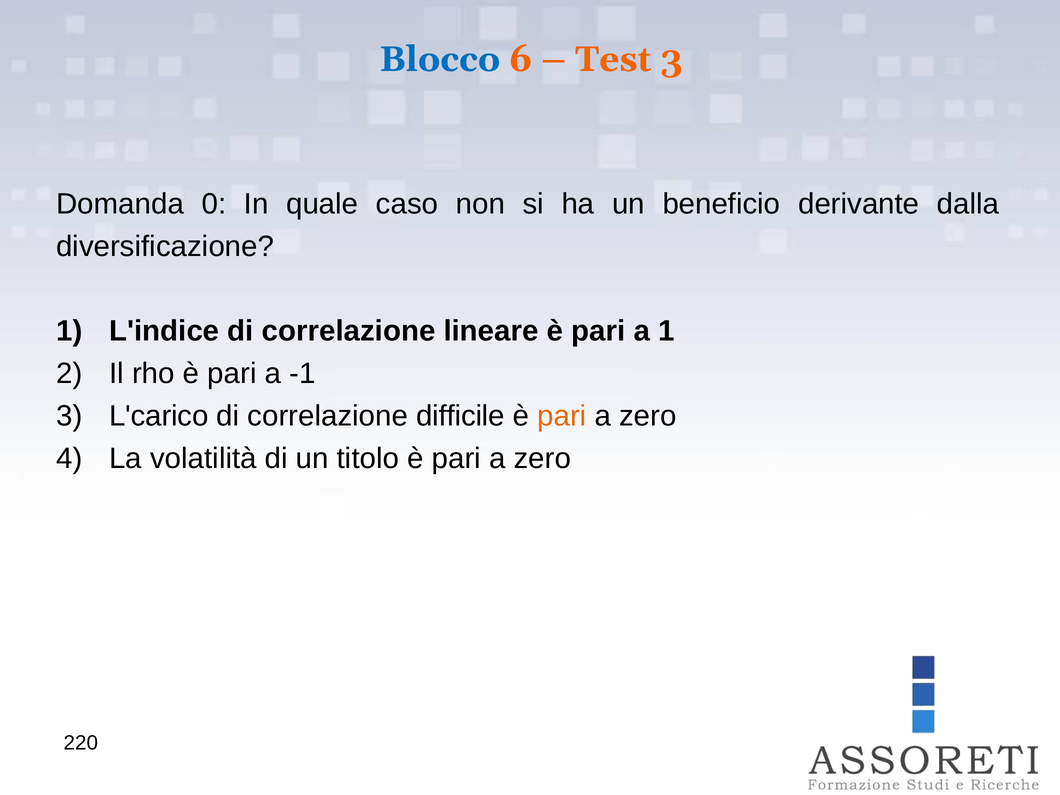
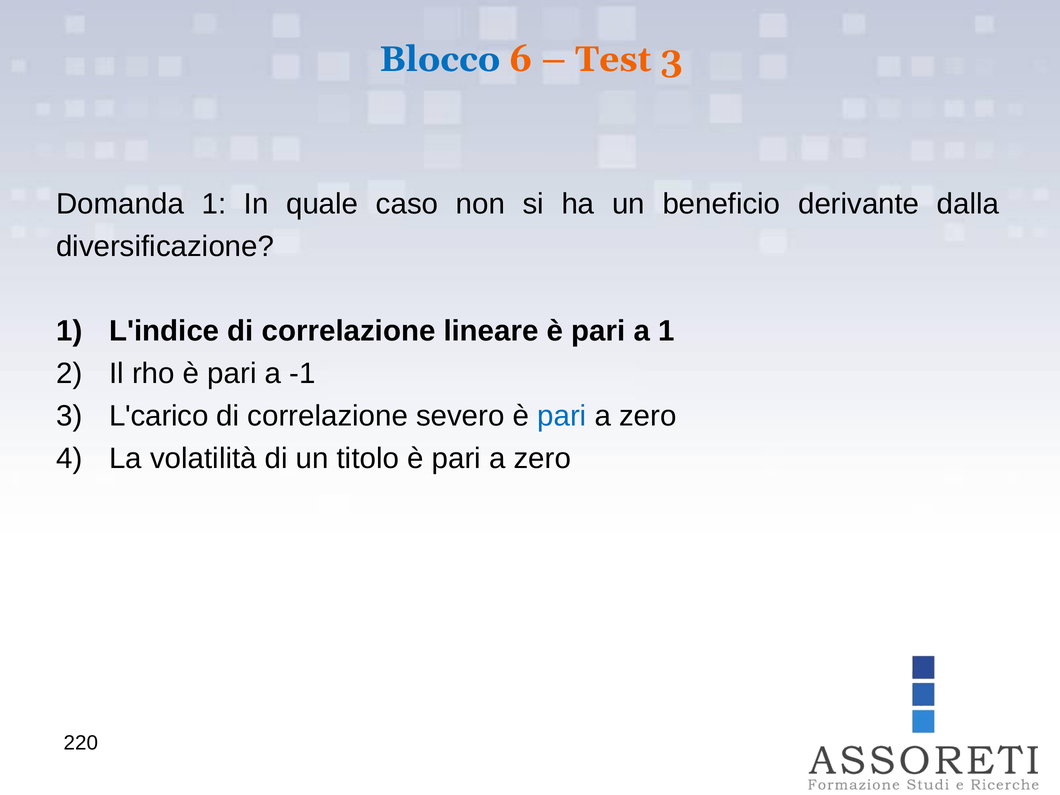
Domanda 0: 0 -> 1 (214, 204)
difficile: difficile -> severo (460, 416)
pari colour: orange -> blue (562, 416)
